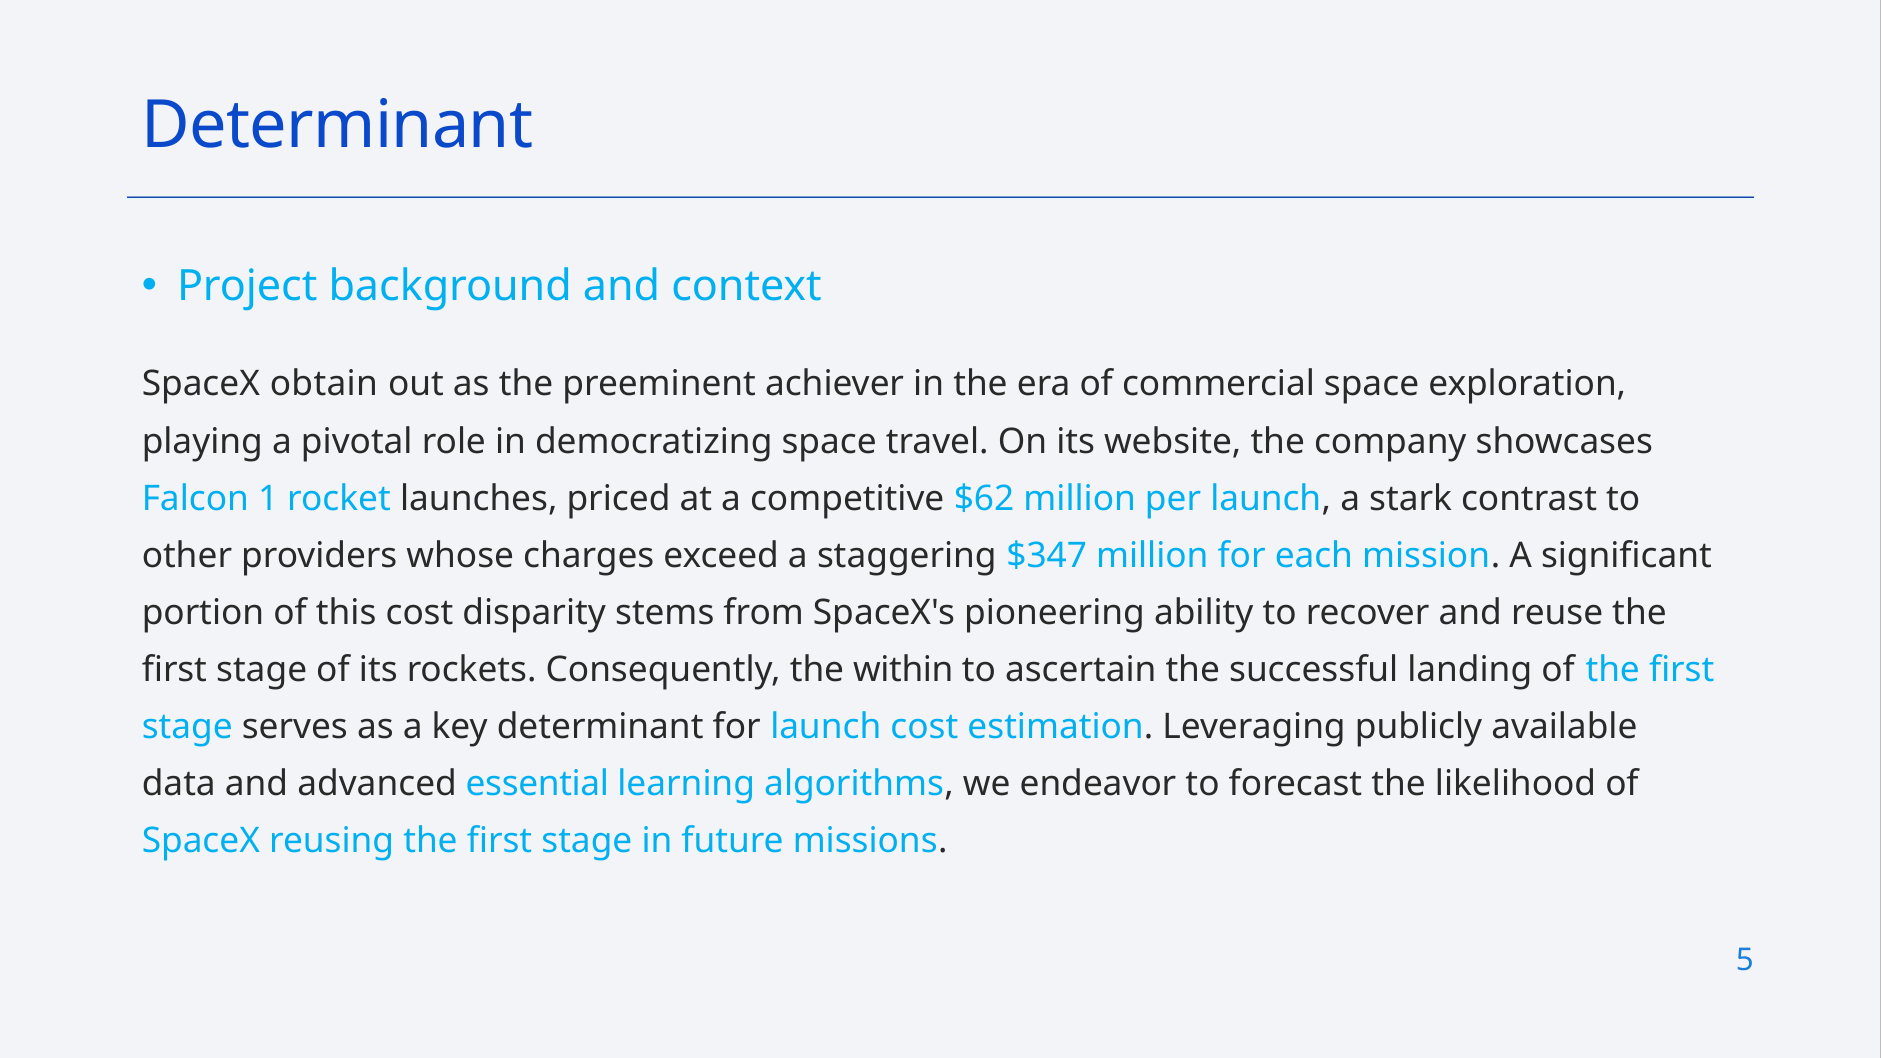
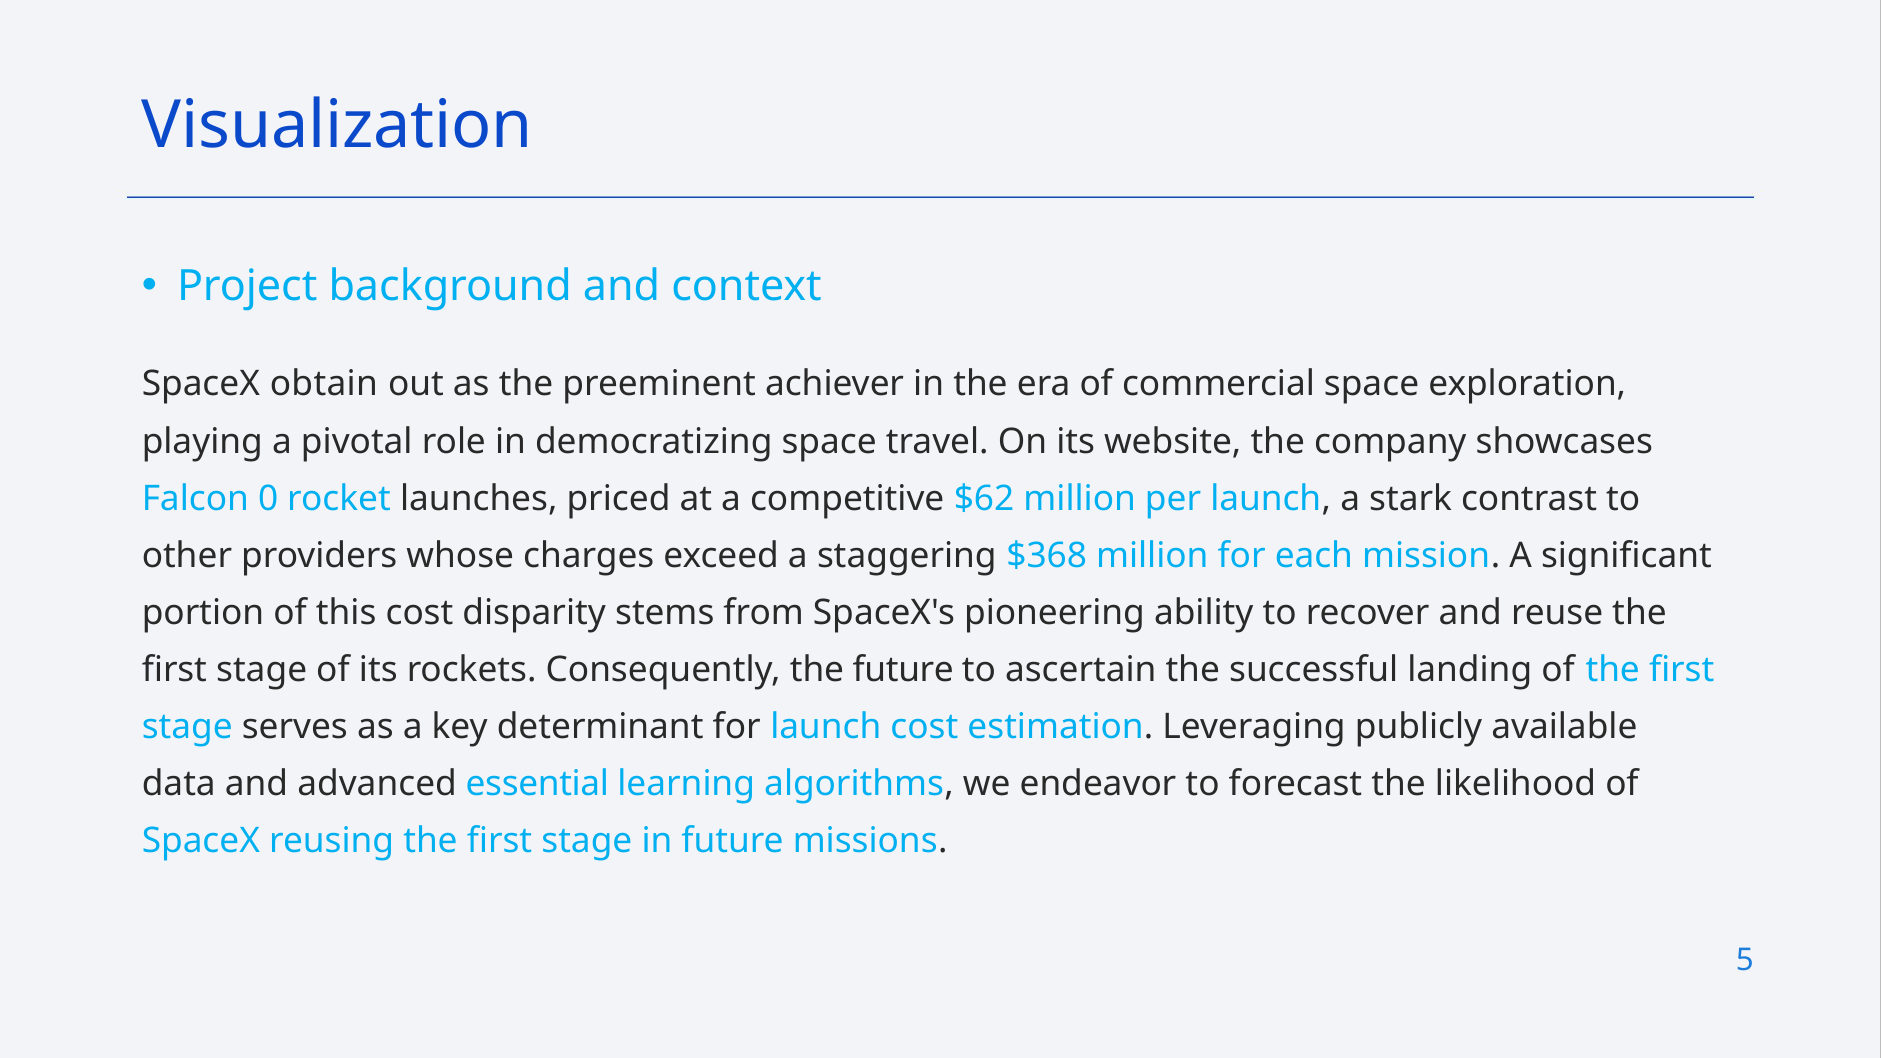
Determinant: Determinant -> Visualization (337, 126)
1: 1 -> 0 (268, 499)
$347: $347 -> $368 (1047, 556)
the within: within -> future (903, 670)
